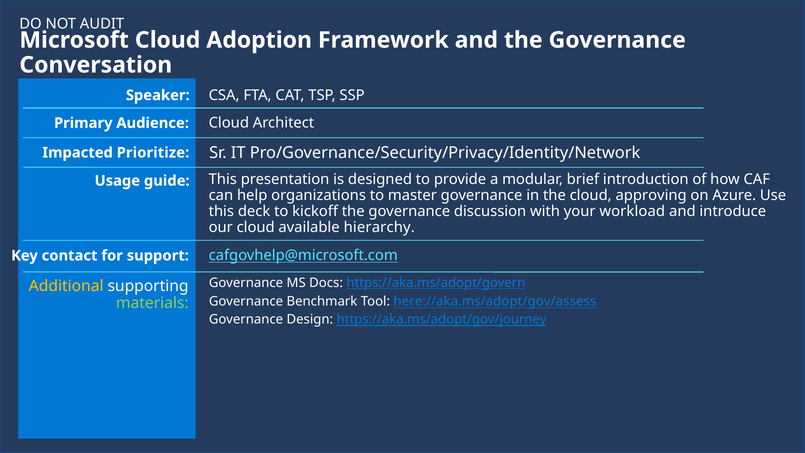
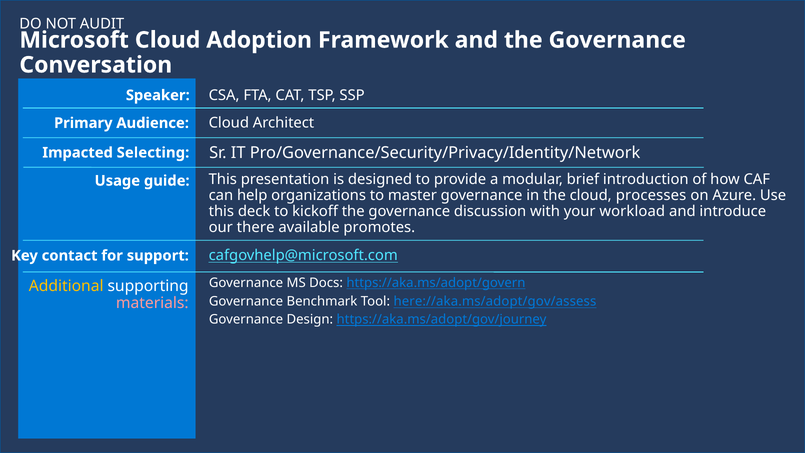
Prioritize: Prioritize -> Selecting (153, 153)
approving: approving -> processes (651, 195)
our cloud: cloud -> there (256, 227)
hierarchy: hierarchy -> promotes (379, 227)
materials colour: light green -> pink (152, 303)
